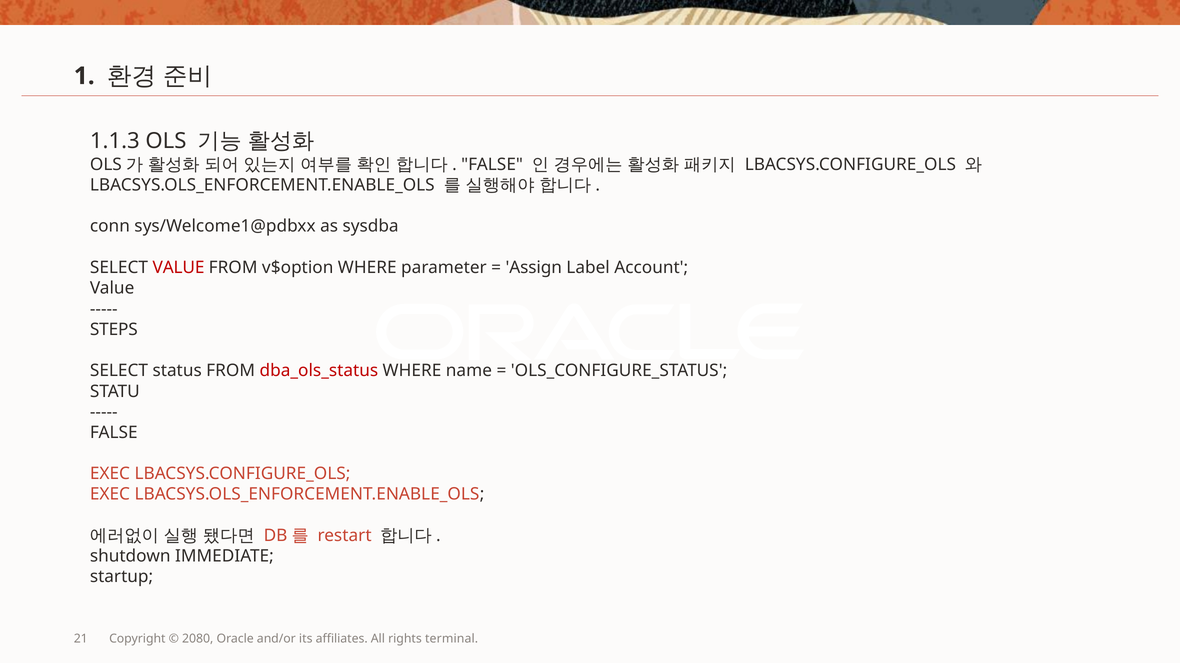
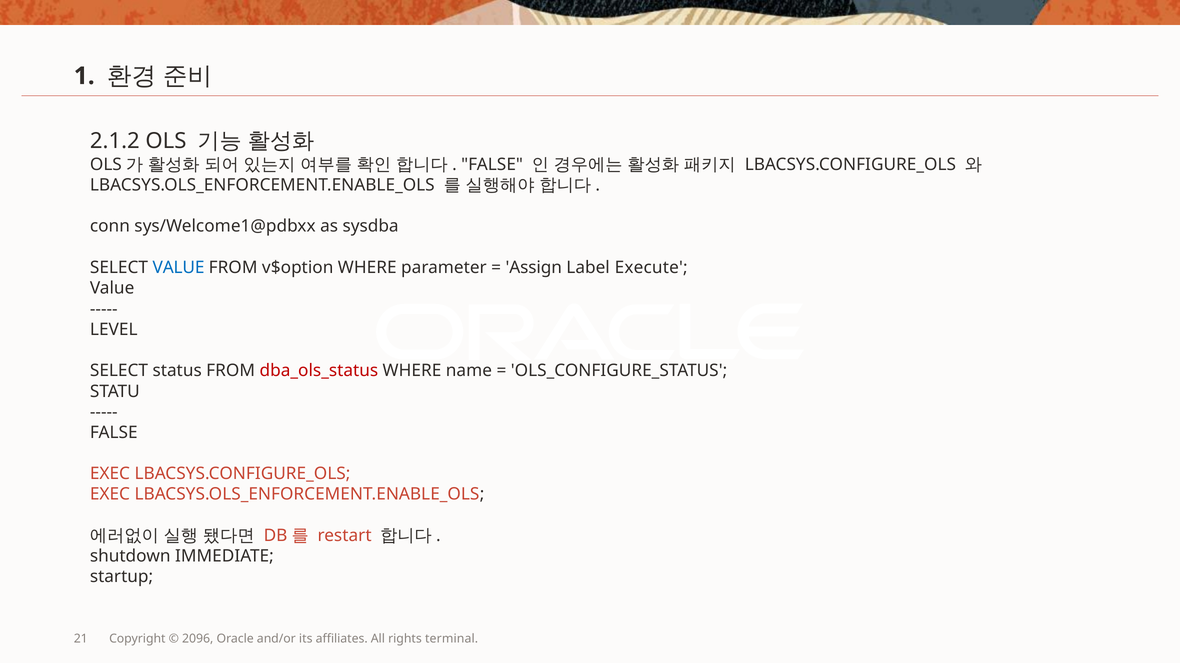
1.1.3: 1.1.3 -> 2.1.2 (115, 141)
VALUE colour: red -> blue (179, 268)
Account: Account -> Execute (651, 268)
STEPS: STEPS -> LEVEL (114, 330)
2080: 2080 -> 2096 (198, 639)
